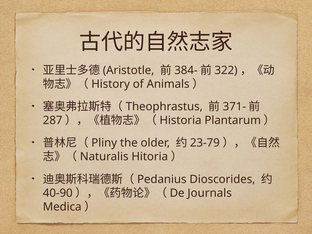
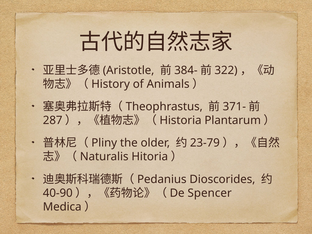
Journals: Journals -> Spencer (210, 193)
